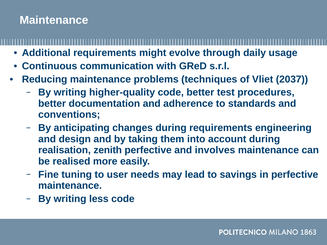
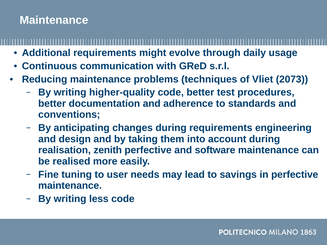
2037: 2037 -> 2073 (292, 79)
involves: involves -> software (215, 150)
